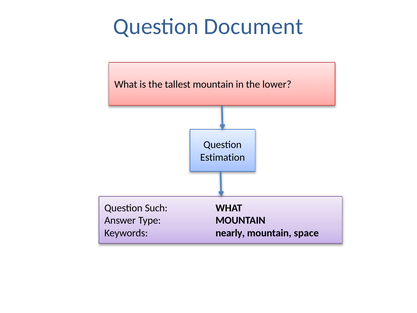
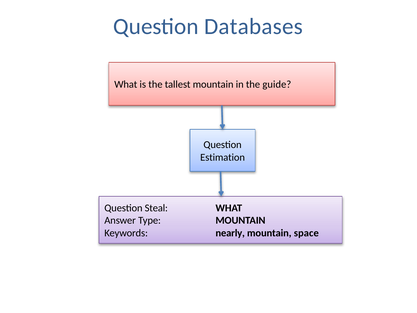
Document: Document -> Databases (253, 27)
lower: lower -> guide (277, 84)
Such: Such -> Steal (156, 208)
